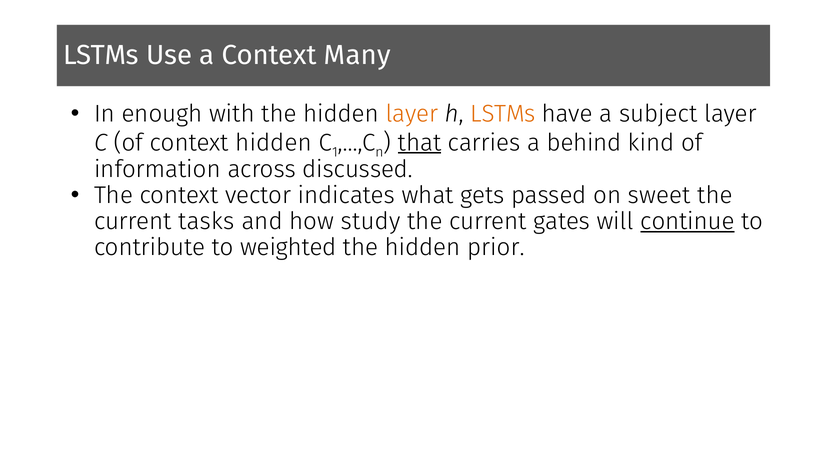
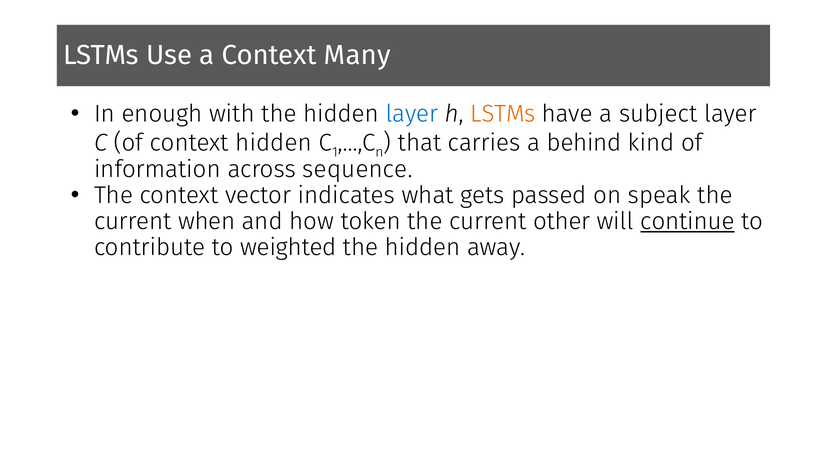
layer colour: orange -> blue (412, 114)
that underline: present -> none (420, 143)
discussed: discussed -> sequence (358, 169)
sweet: sweet -> speak (659, 195)
tasks: tasks -> when (207, 221)
study: study -> token (371, 221)
gates: gates -> other (562, 221)
prior: prior -> away (496, 247)
